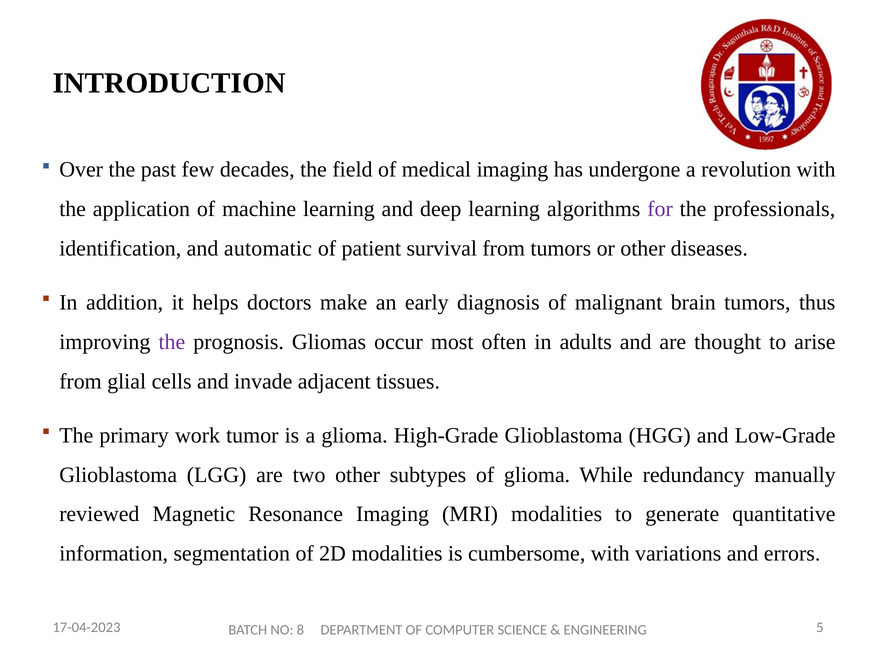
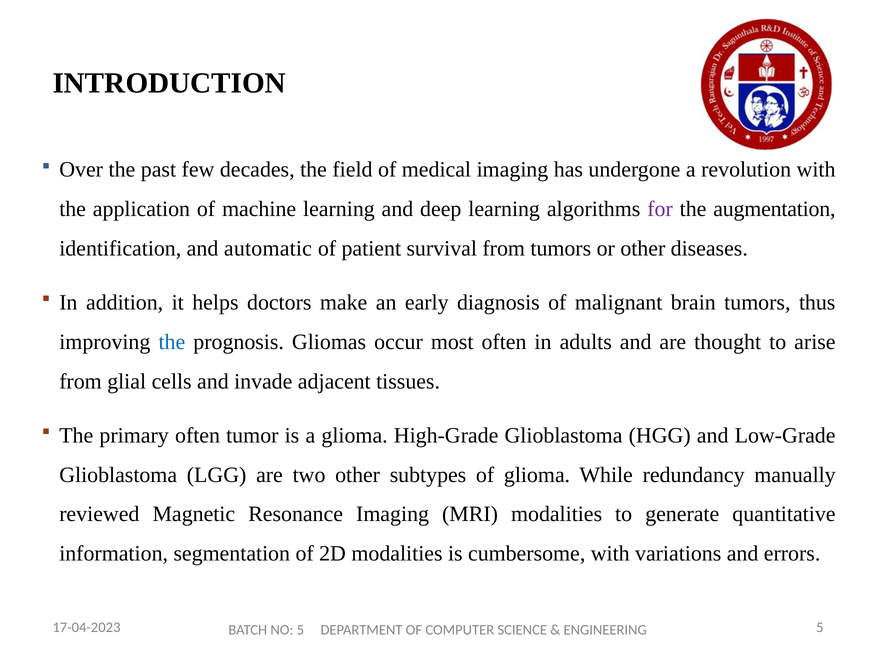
professionals: professionals -> augmentation (774, 209)
the colour: purple -> blue (172, 342)
primary work: work -> often (198, 435)
NO 8: 8 -> 5 (300, 630)
